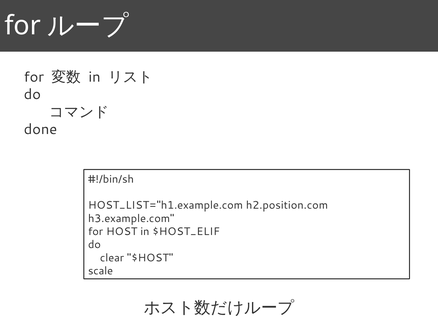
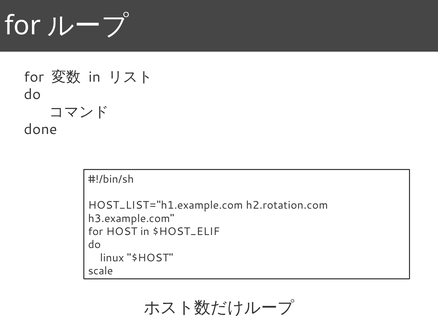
h2.position.com: h2.position.com -> h2.rotation.com (287, 206)
clear: clear -> linux (112, 258)
